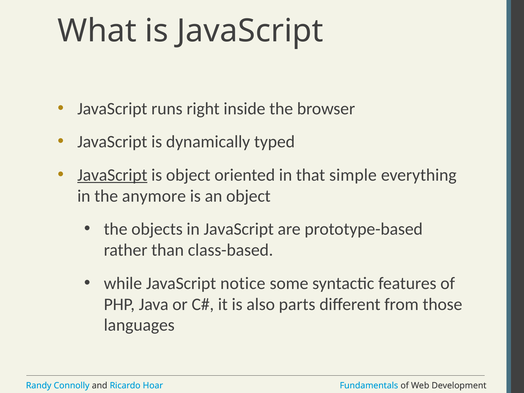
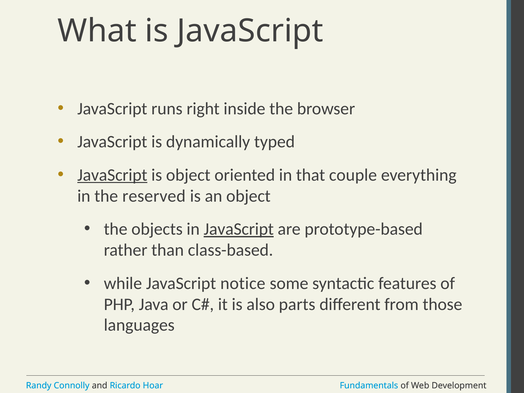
simple: simple -> couple (353, 175)
anymore: anymore -> reserved (154, 196)
JavaScript underline: none -> present (239, 229)
